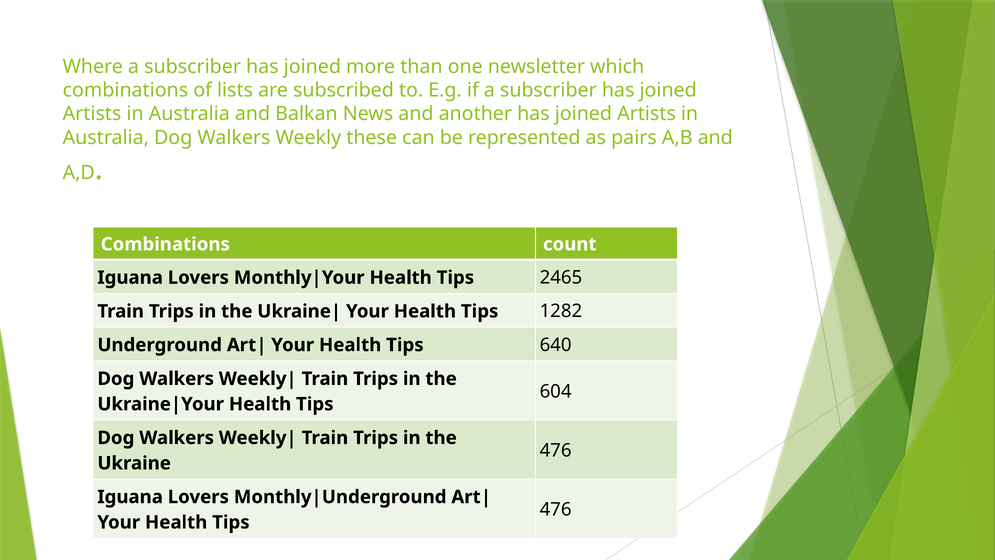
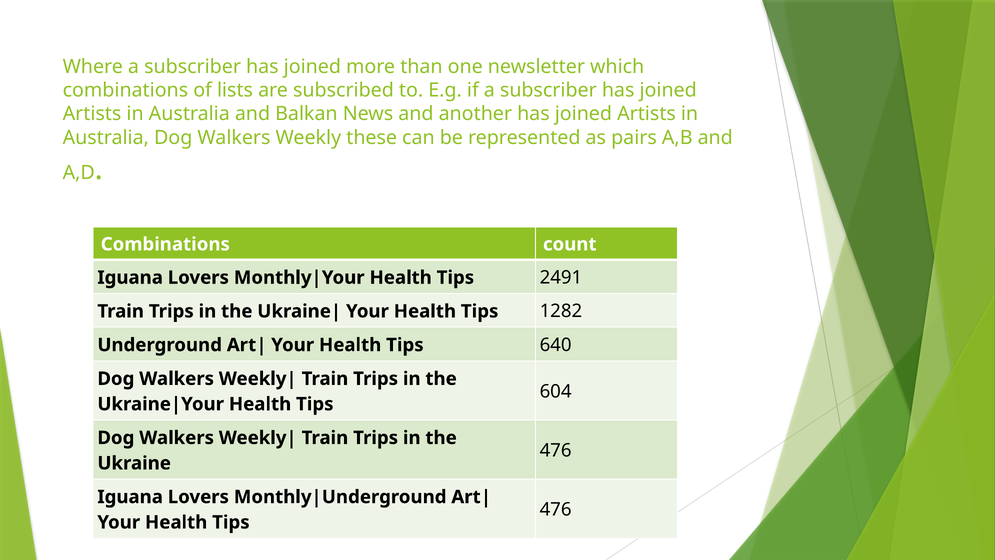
2465: 2465 -> 2491 (561, 277)
